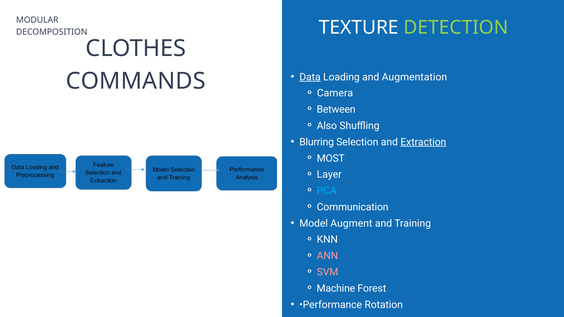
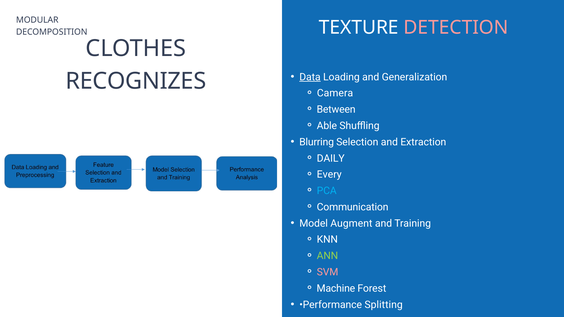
DETECTION colour: light green -> pink (456, 27)
Augmentation: Augmentation -> Generalization (415, 77)
COMMANDS: COMMANDS -> RECOGNIZES (136, 81)
Also: Also -> Able (327, 126)
Extraction underline: present -> none (423, 142)
MOST: MOST -> DAILY (331, 158)
Layer: Layer -> Every (329, 175)
ANN colour: pink -> light green (327, 256)
Rotation: Rotation -> Splitting (384, 305)
